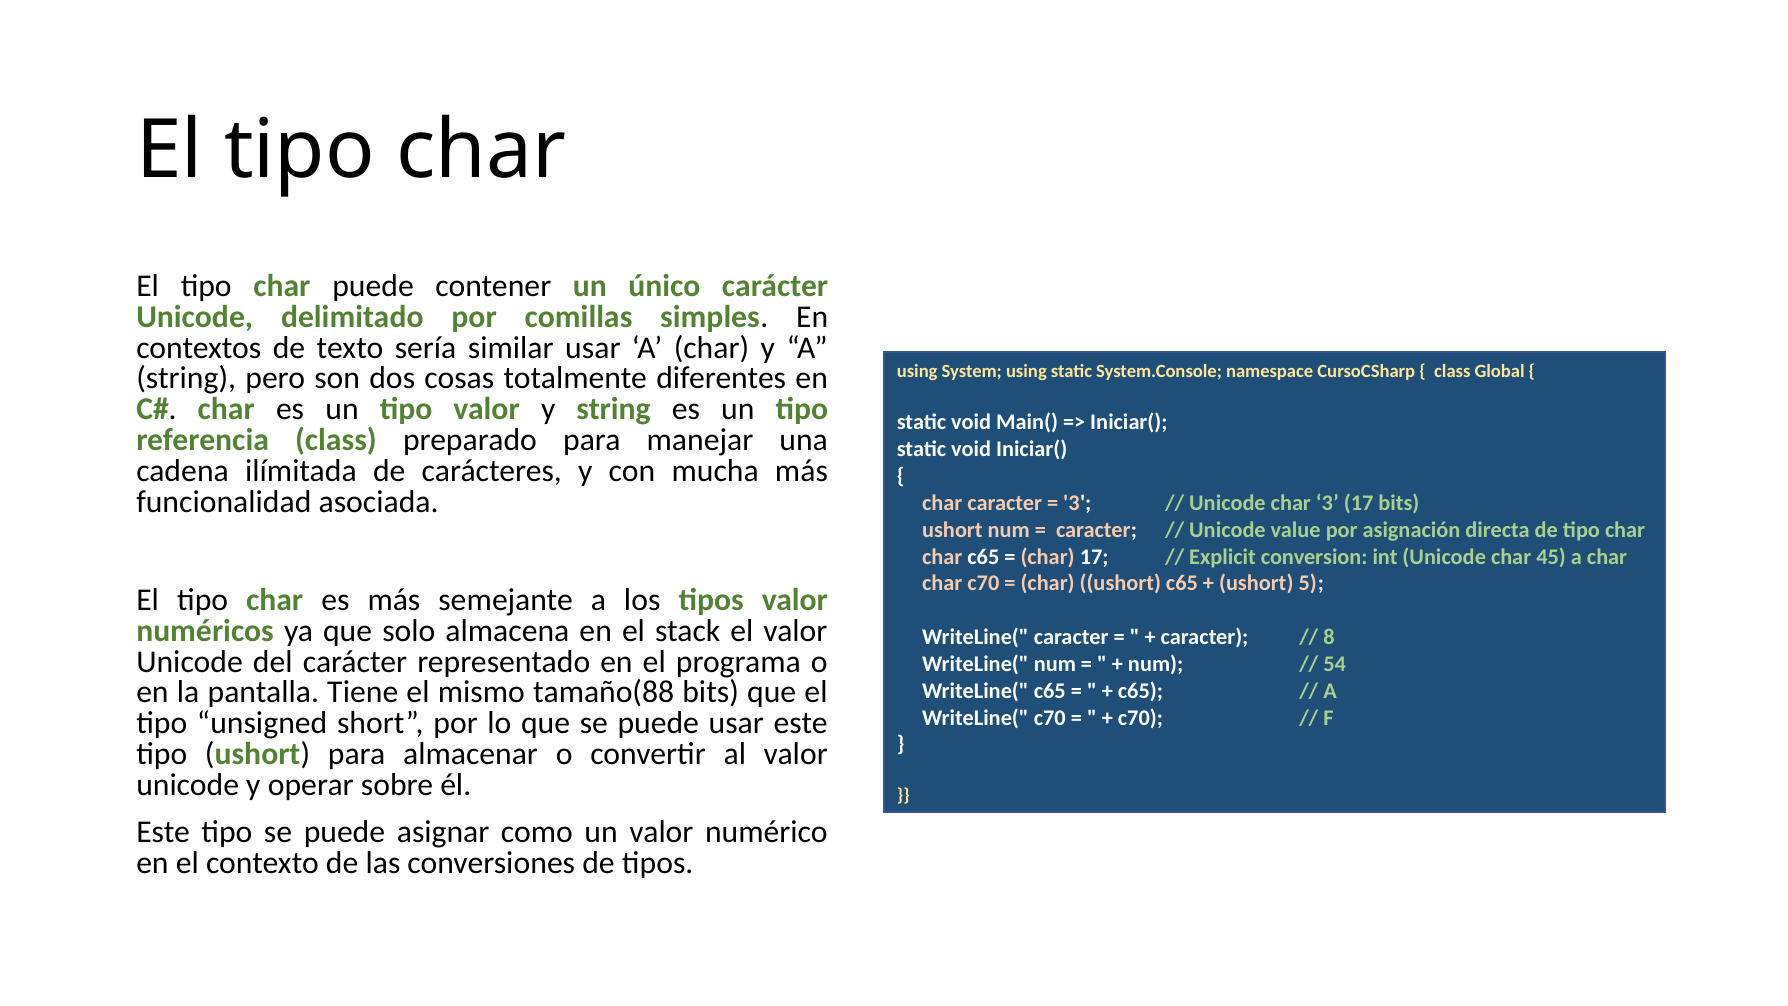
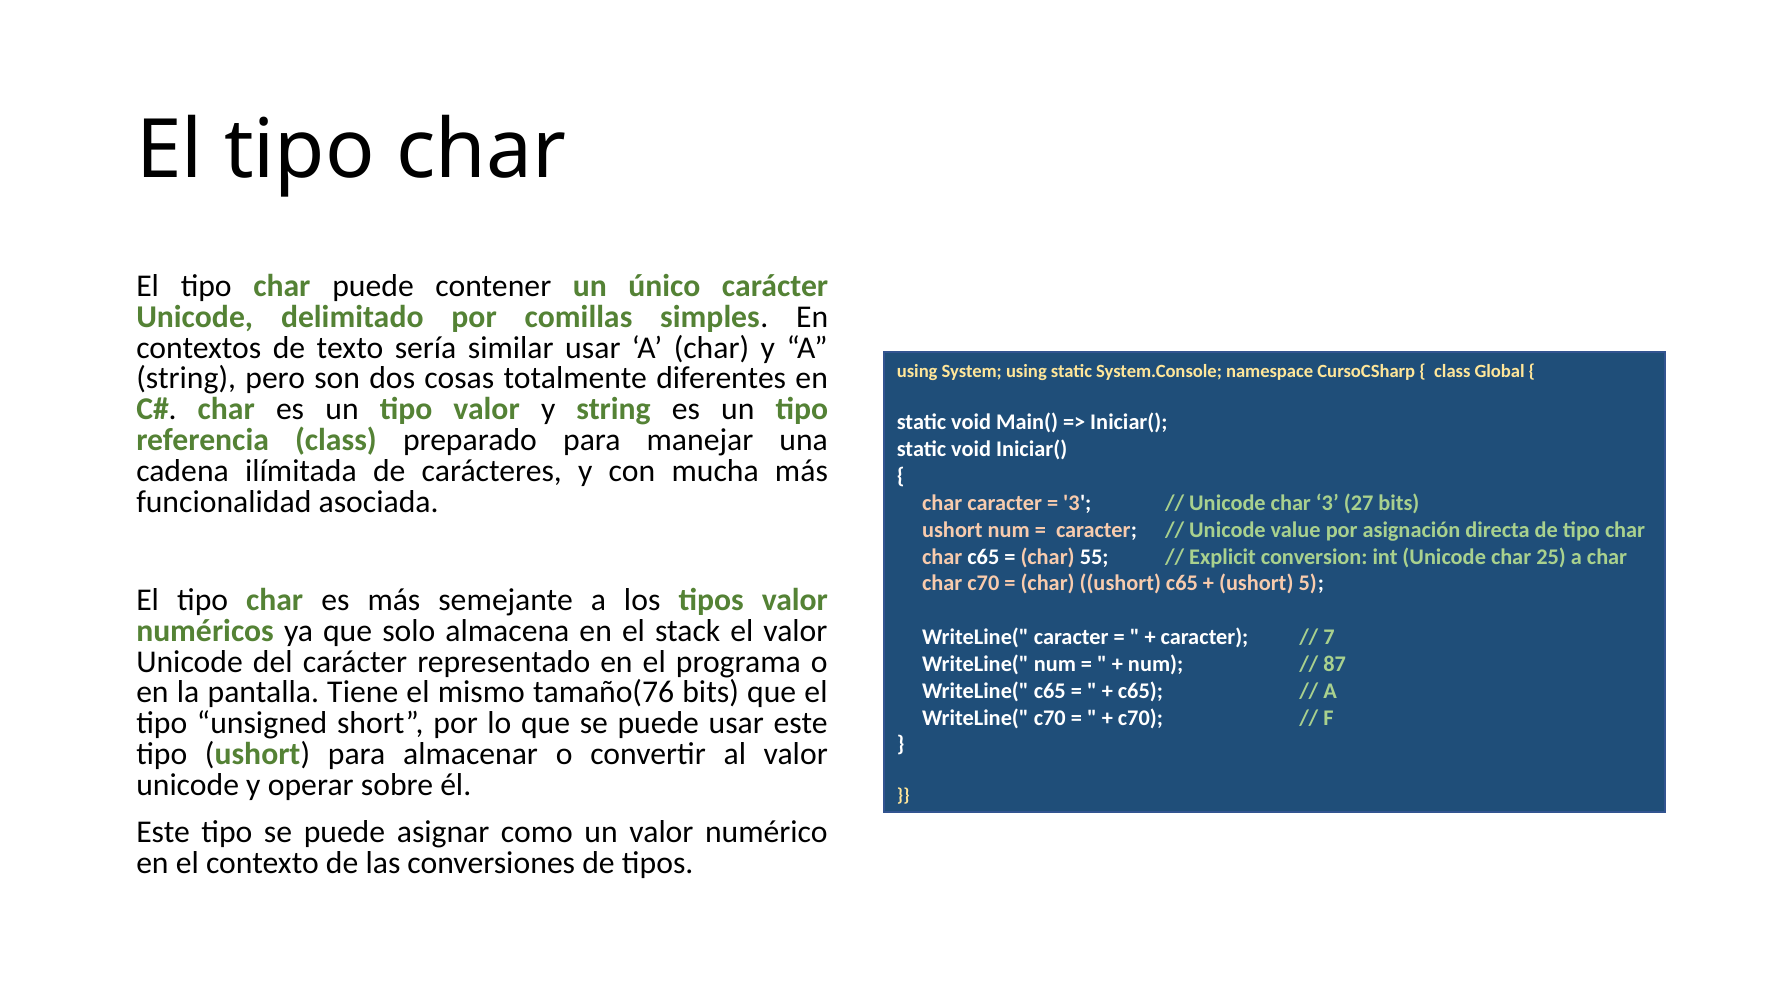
3 17: 17 -> 27 (1359, 503)
char 17: 17 -> 55 (1094, 557)
45: 45 -> 25 (1551, 557)
8: 8 -> 7 (1329, 637)
54: 54 -> 87 (1335, 664)
tamaño(88: tamaño(88 -> tamaño(76 (604, 692)
